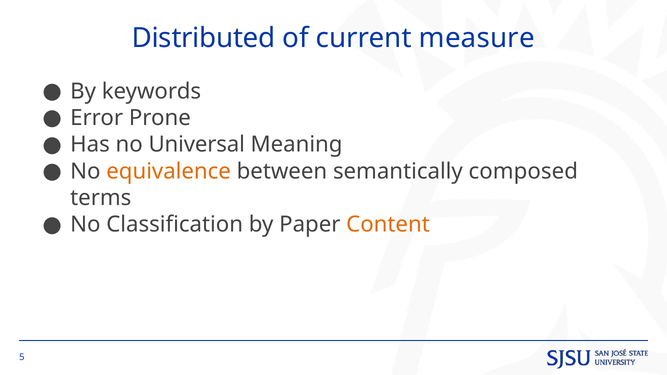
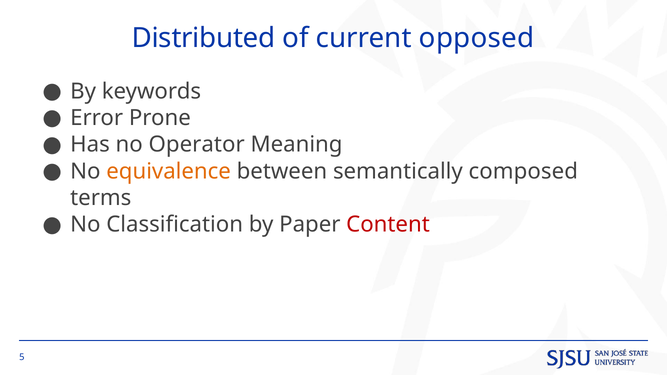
measure: measure -> opposed (477, 38)
Universal: Universal -> Operator (197, 145)
Content colour: orange -> red (388, 225)
